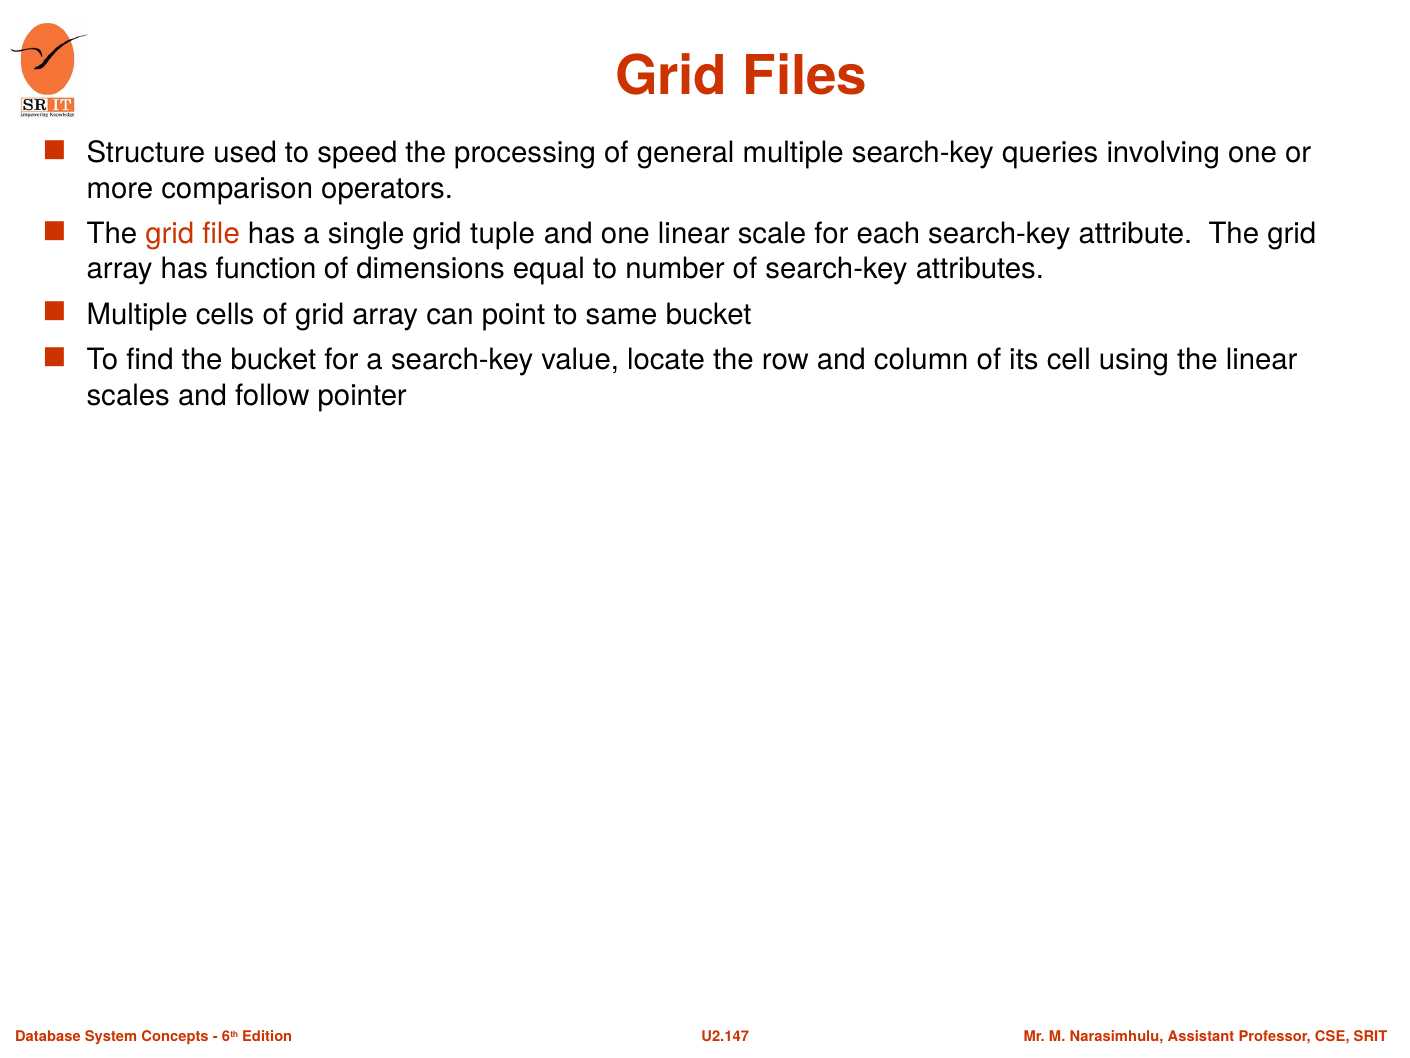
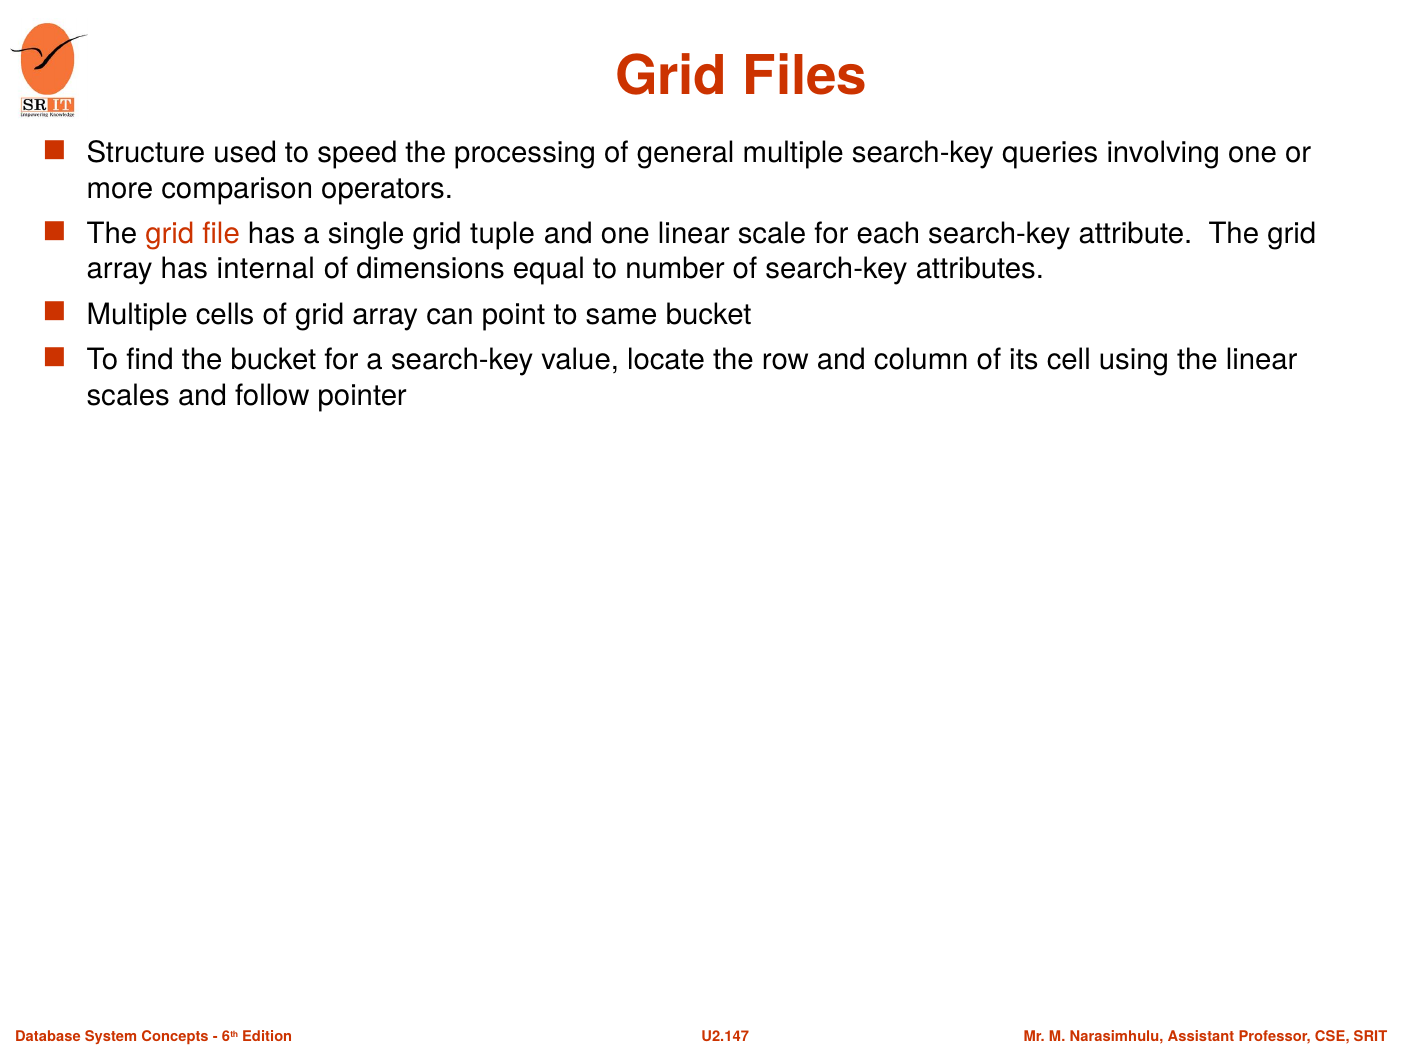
function: function -> internal (266, 269)
